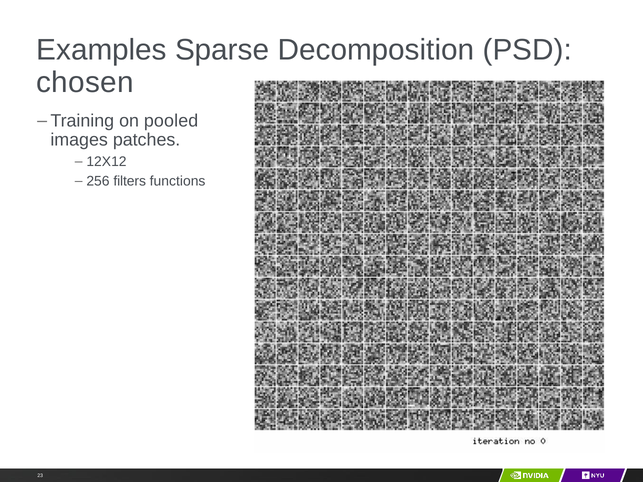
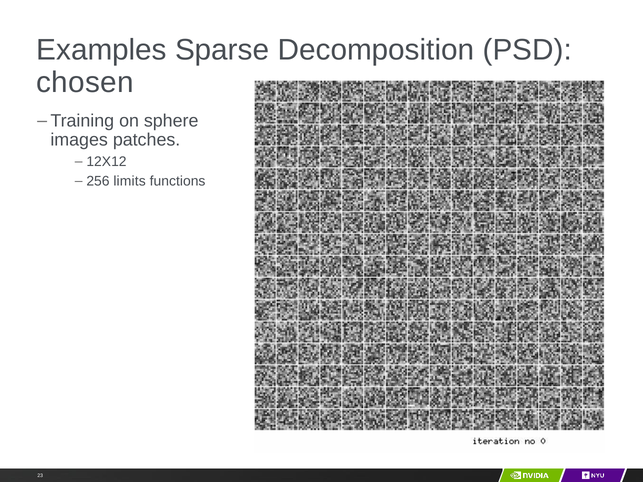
pooled: pooled -> sphere (171, 121)
filters: filters -> limits (130, 181)
